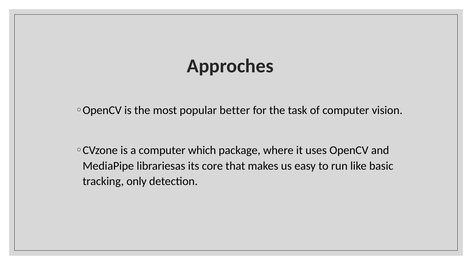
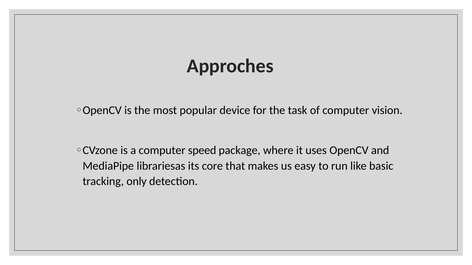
better: better -> device (235, 111)
which: which -> speed (202, 151)
